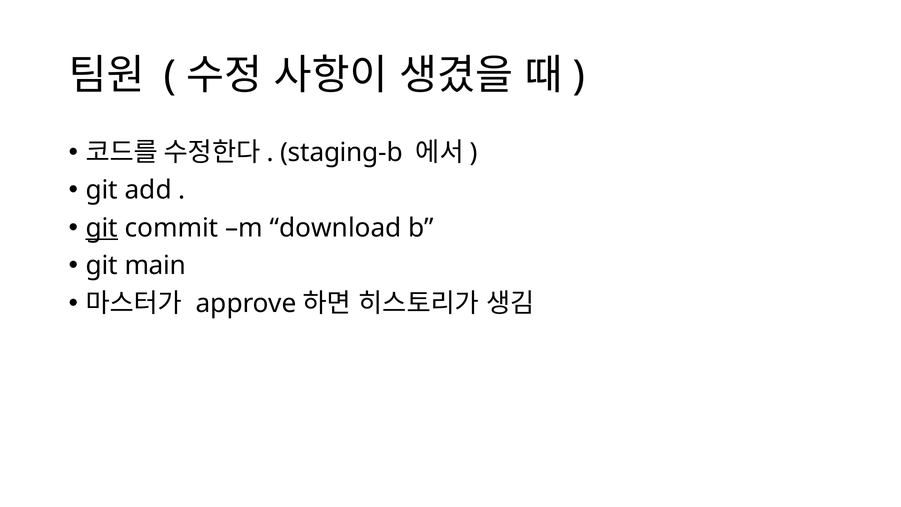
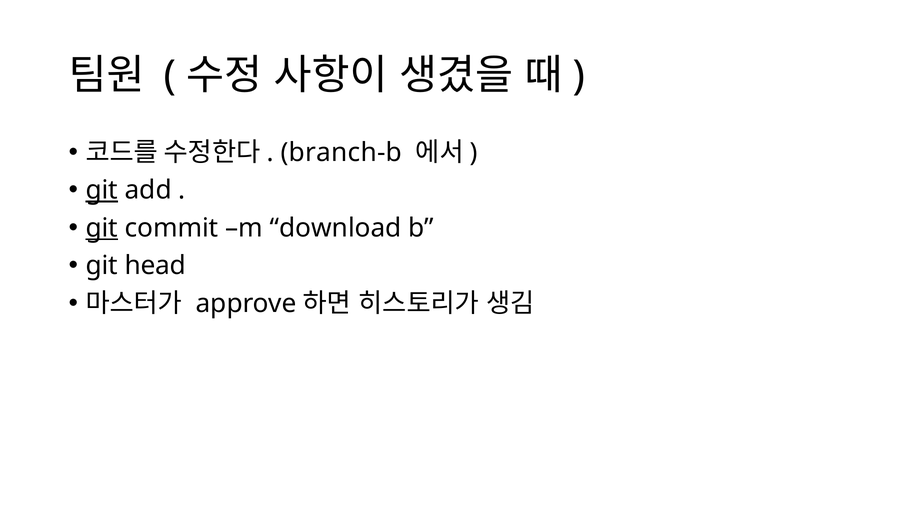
staging-b: staging-b -> branch-b (341, 152)
git underline: none -> present (102, 190)
main: main -> head (155, 266)
